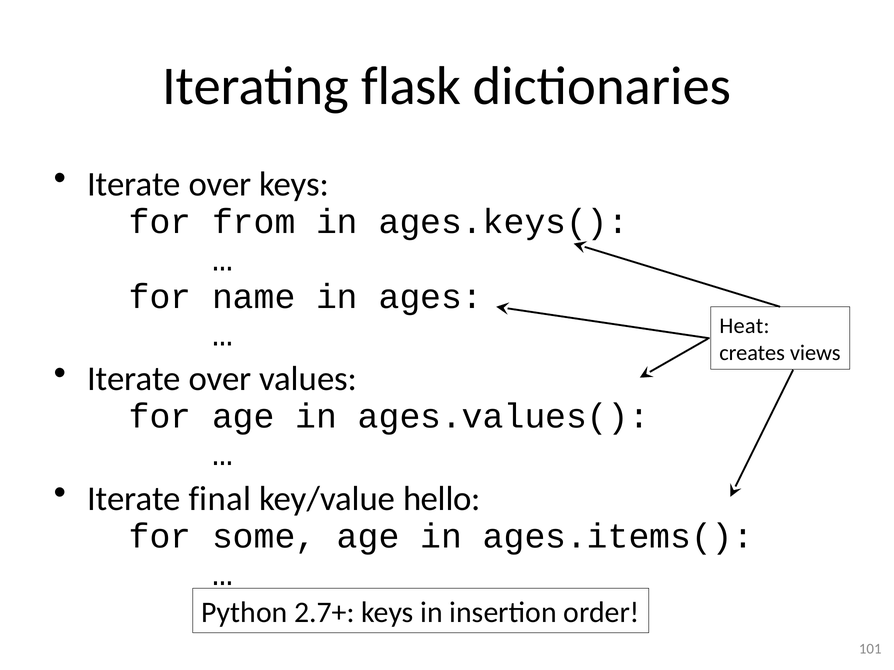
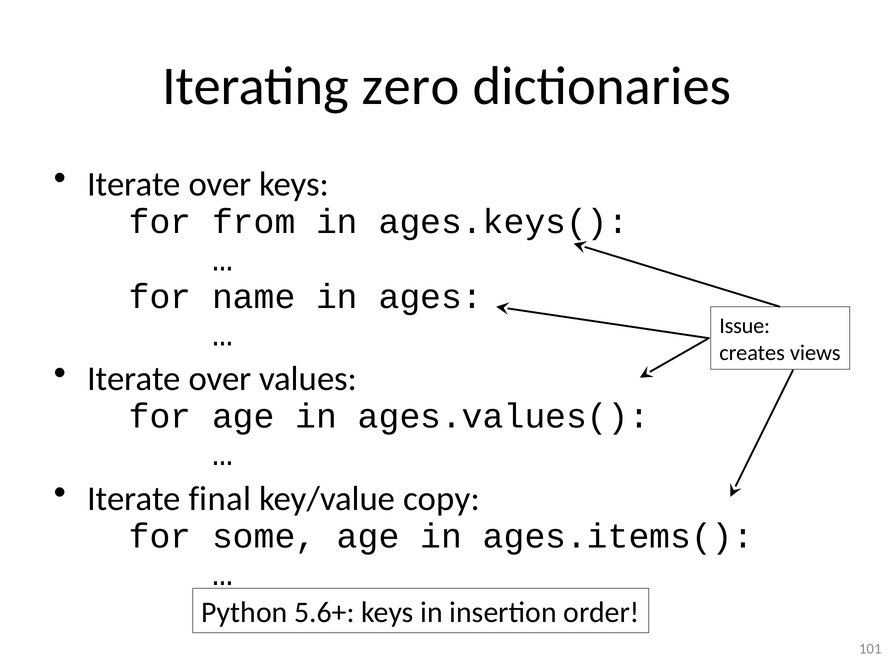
flask: flask -> zero (411, 87)
Heat: Heat -> Issue (745, 326)
hello: hello -> copy (442, 499)
2.7+: 2.7+ -> 5.6+ (324, 613)
